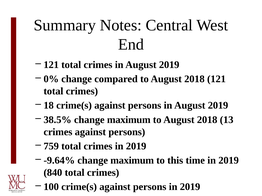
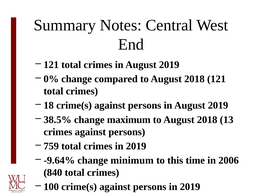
maximum: maximum -> minimum (132, 161)
time in 2019: 2019 -> 2006 (229, 161)
